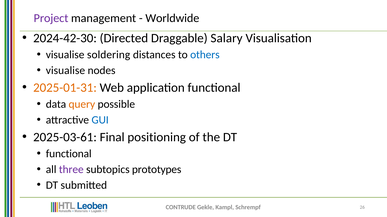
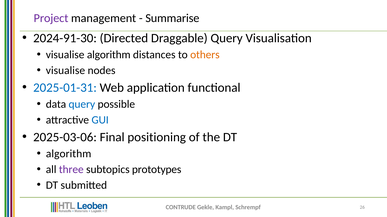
Worldwide: Worldwide -> Summarise (172, 18)
2024-42-30: 2024-42-30 -> 2024-91-30 (65, 38)
Draggable Salary: Salary -> Query (227, 38)
visualise soldering: soldering -> algorithm (109, 55)
others colour: blue -> orange (205, 55)
2025-01-31 colour: orange -> blue (65, 88)
query colour: orange -> blue (82, 105)
2025-03-61: 2025-03-61 -> 2025-03-06 (65, 138)
functional: functional -> algorithm (69, 154)
